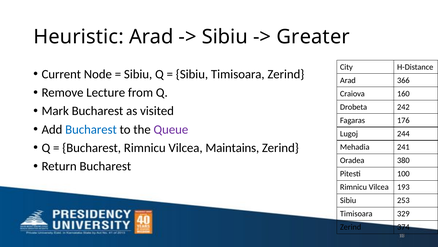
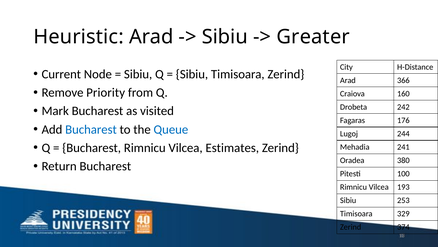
Lecture: Lecture -> Priority (106, 92)
Queue colour: purple -> blue (171, 129)
Maintains: Maintains -> Estimates (232, 148)
